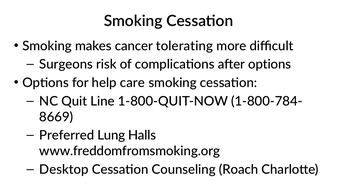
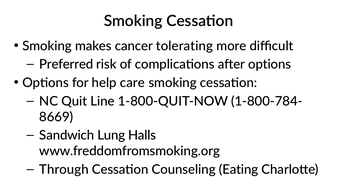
Surgeons: Surgeons -> Preferred (66, 64)
Preferred: Preferred -> Sandwich (67, 135)
Desktop: Desktop -> Through (64, 170)
Roach: Roach -> Eating (239, 170)
